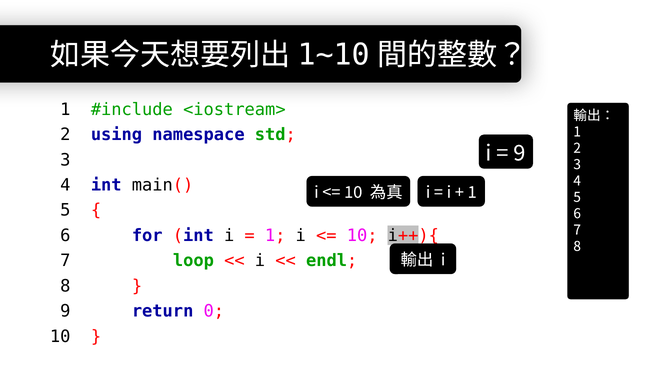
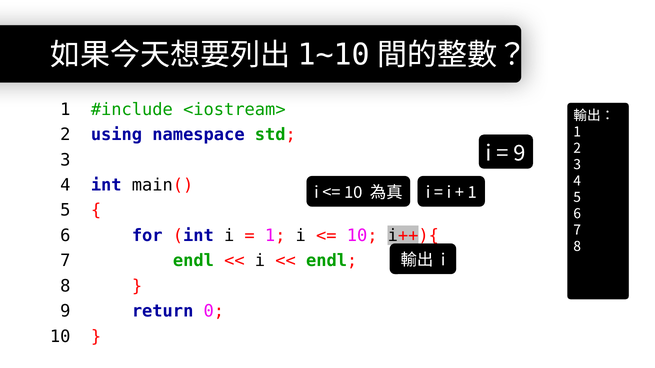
7 loop: loop -> endl (193, 261)
